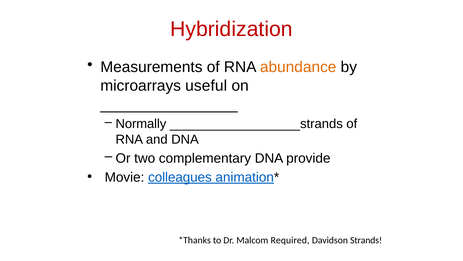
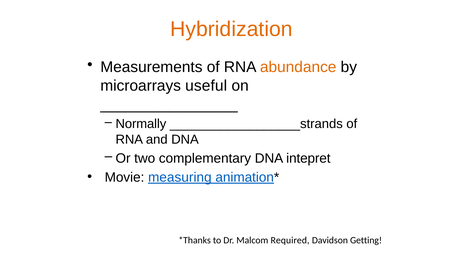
Hybridization colour: red -> orange (231, 29)
provide: provide -> intepret (308, 158)
colleagues: colleagues -> measuring (180, 177)
Strands: Strands -> Getting (366, 240)
